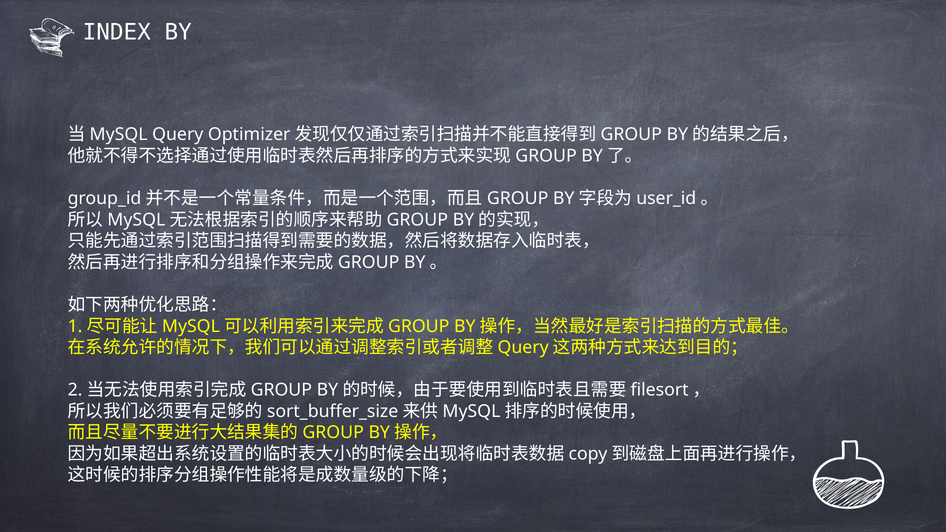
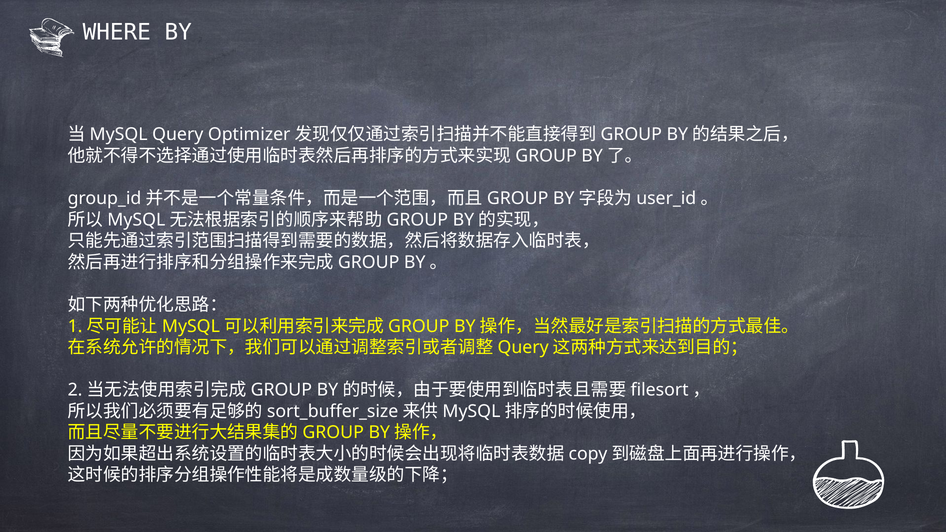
INDEX: INDEX -> WHERE (117, 32)
